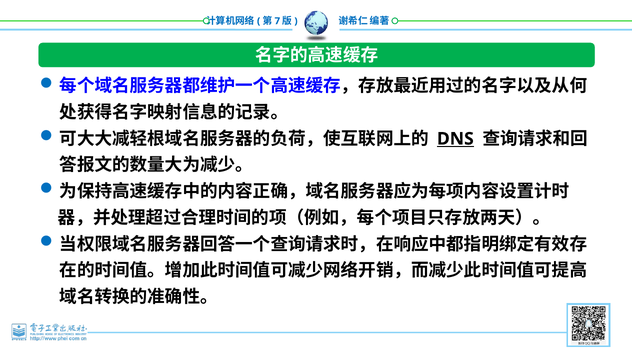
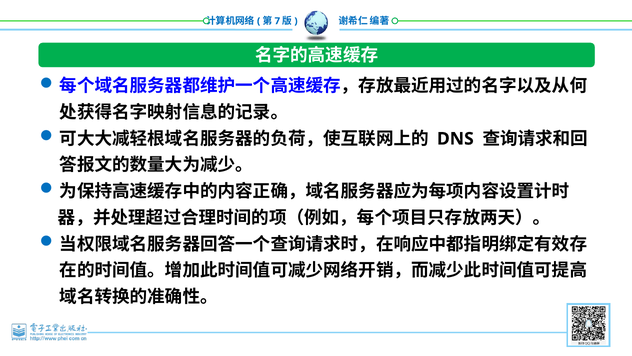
DNS underline: present -> none (455, 139)
